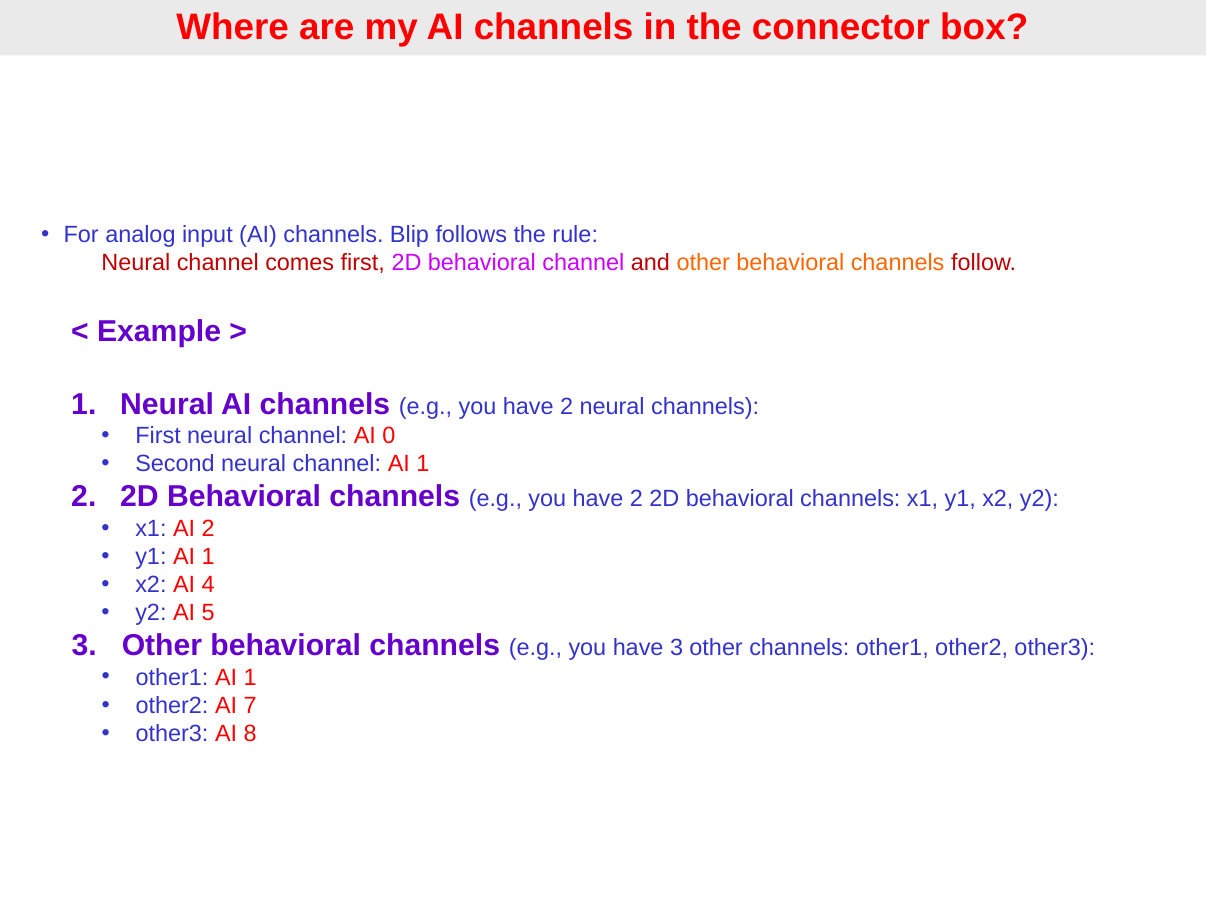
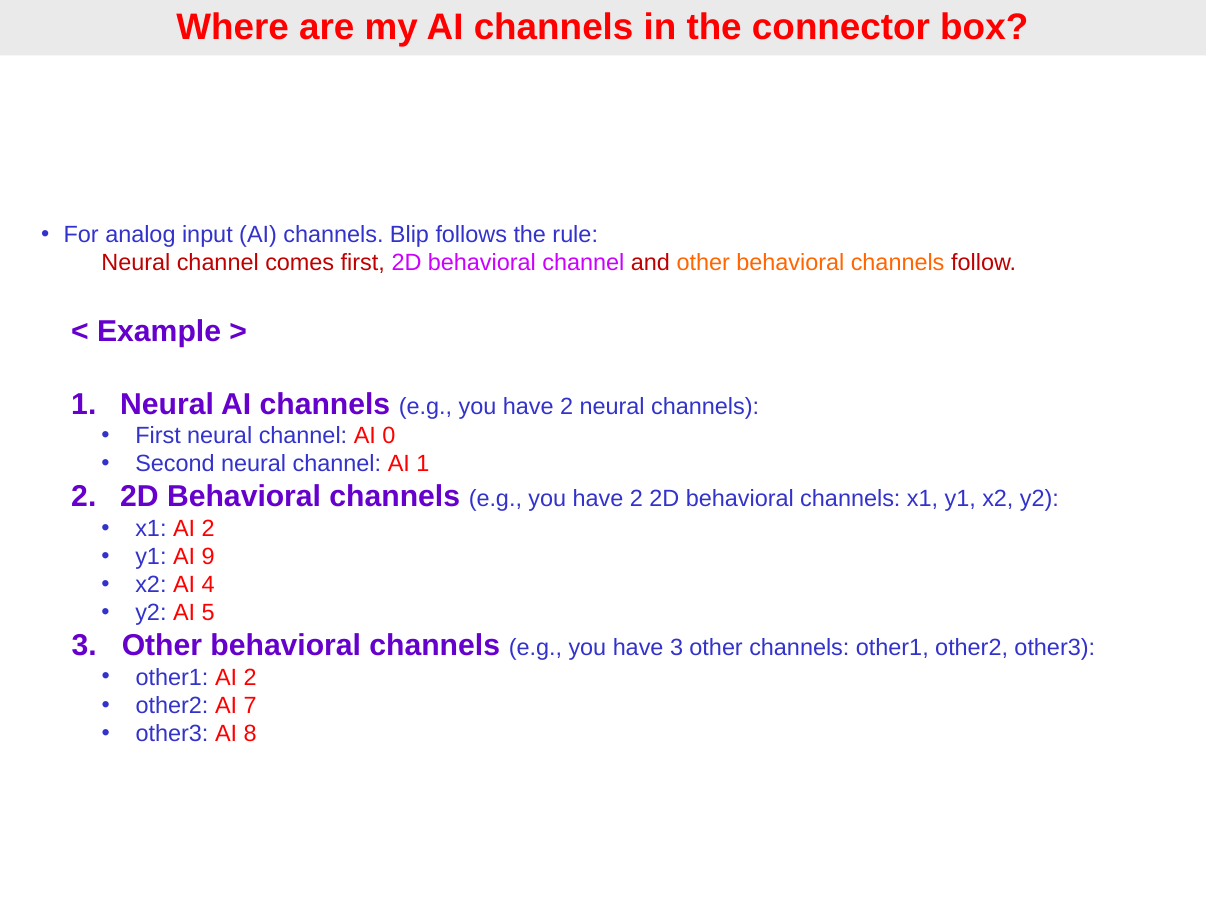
y1 AI 1: 1 -> 9 (208, 556)
other1 AI 1: 1 -> 2 (250, 677)
